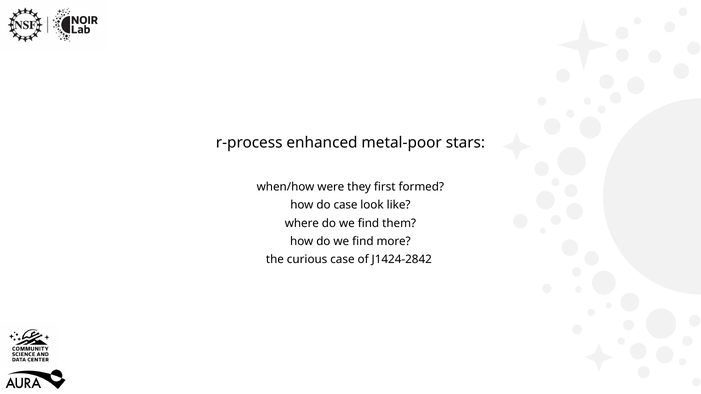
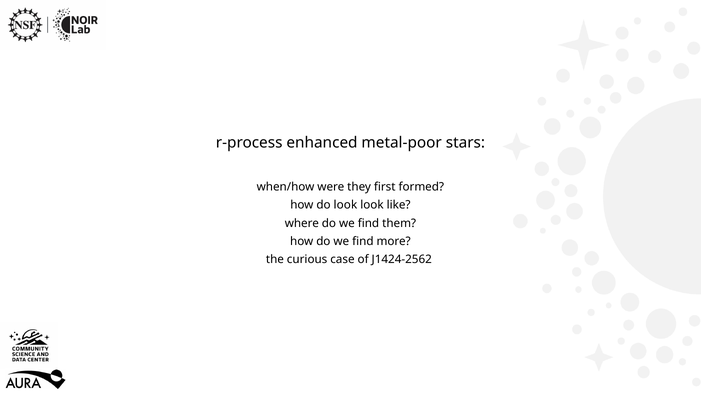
do case: case -> look (345, 205)
J1424-2842: J1424-2842 -> J1424-2562 (402, 260)
